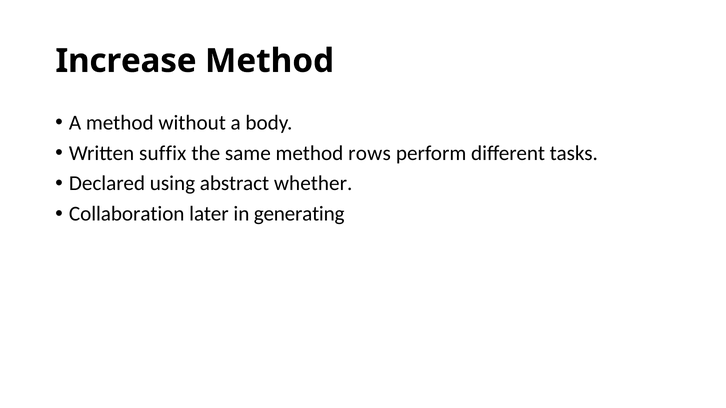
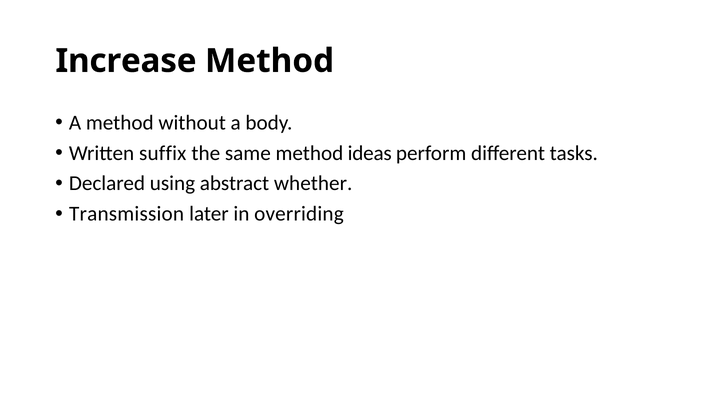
rows: rows -> ideas (370, 153)
Collaboration: Collaboration -> Transmission (127, 214)
generating: generating -> overriding (299, 214)
